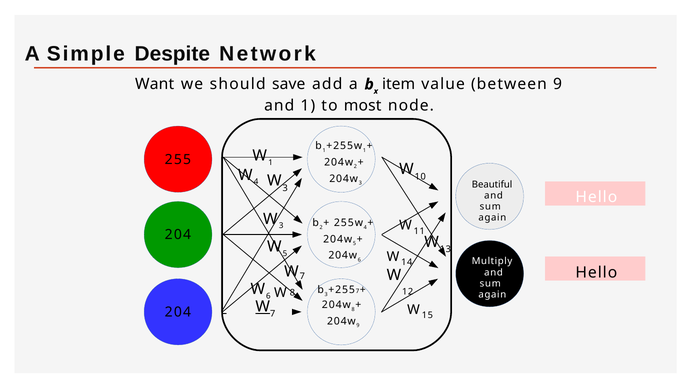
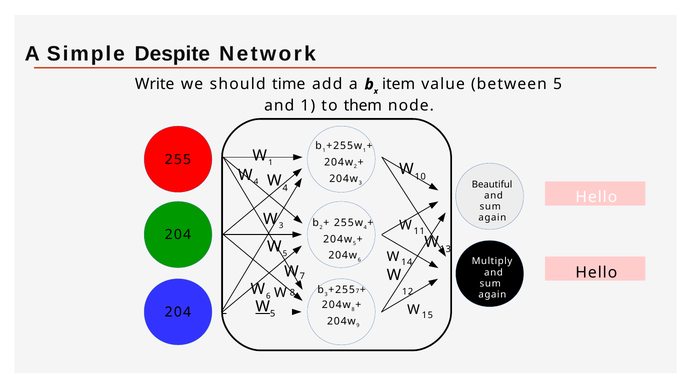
Want: Want -> Write (155, 84)
save: save -> time (289, 84)
between 9: 9 -> 5 (557, 84)
most: most -> them (363, 106)
3: 3 -> 4 (285, 188)
7: 7 -> 5 (273, 314)
